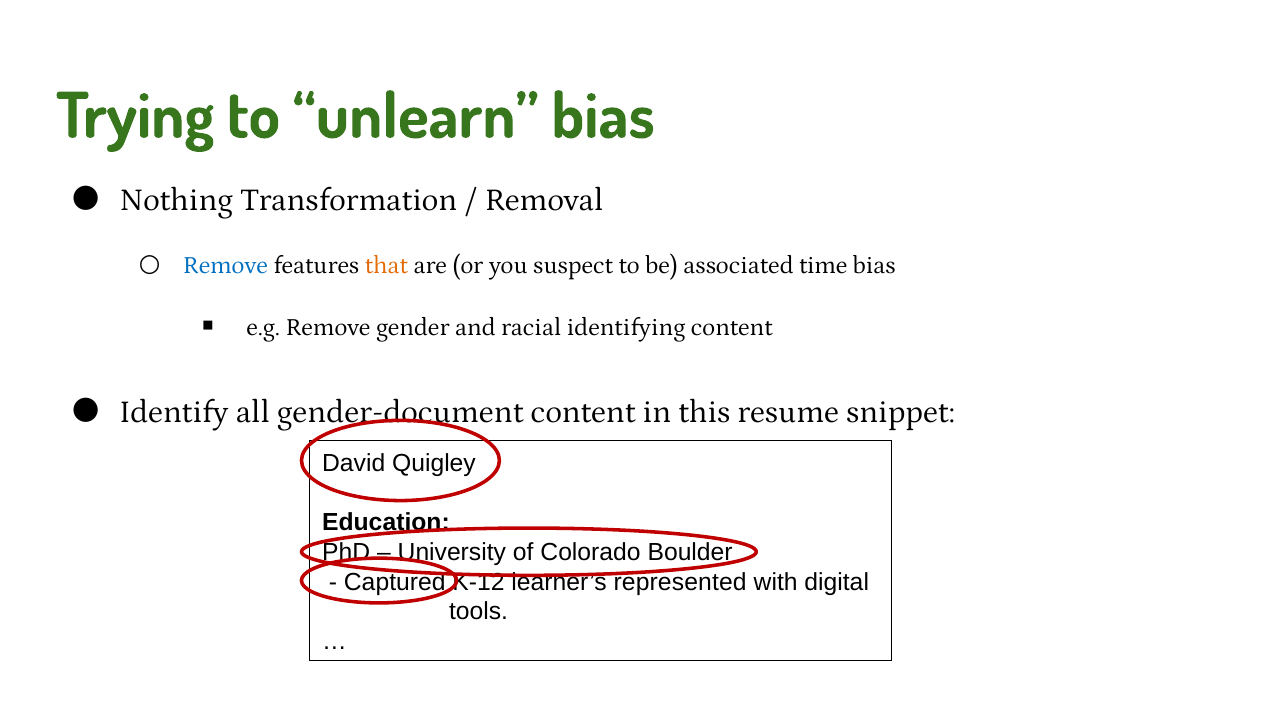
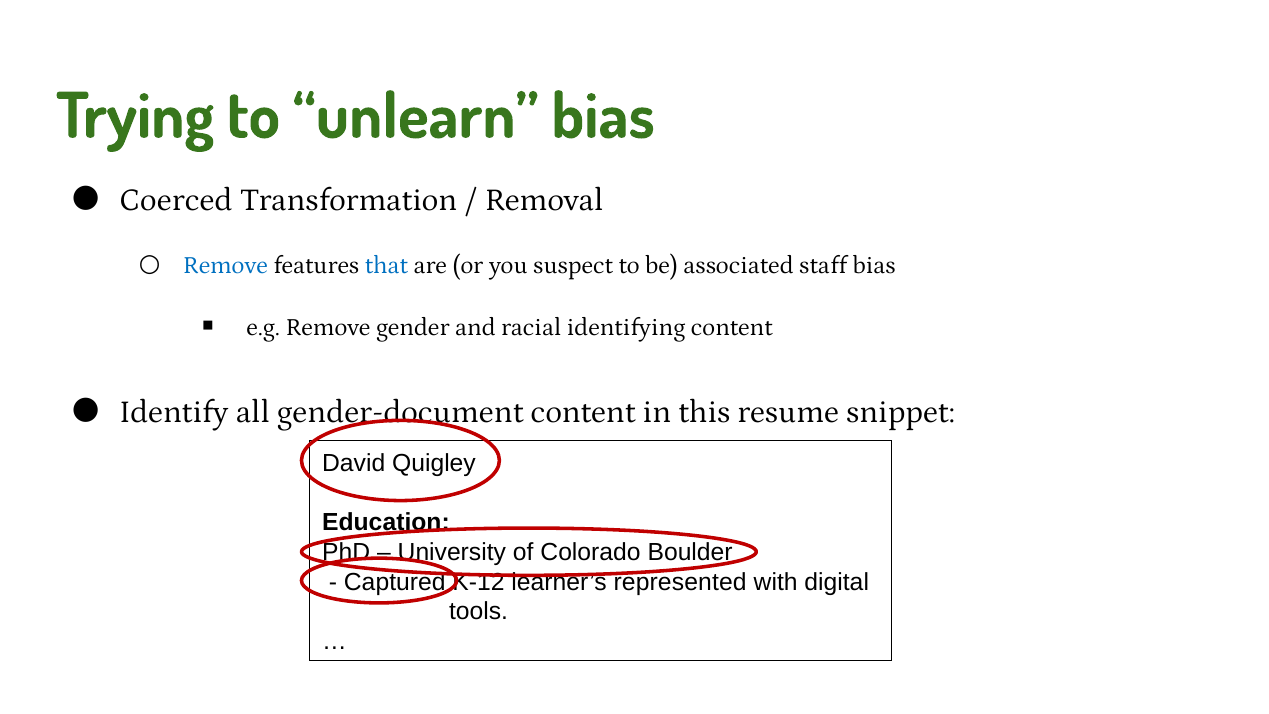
Nothing: Nothing -> Coerced (176, 200)
that colour: orange -> blue (386, 265)
time: time -> staff (823, 265)
